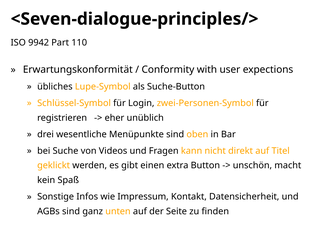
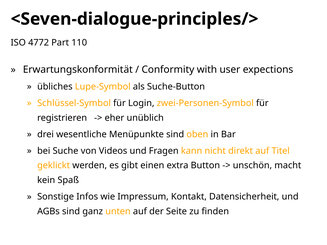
9942: 9942 -> 4772 (39, 43)
